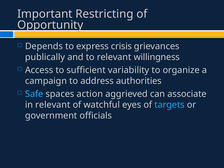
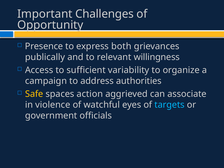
Restricting: Restricting -> Challenges (105, 14)
Depends: Depends -> Presence (44, 46)
crisis: crisis -> both (121, 46)
Safe colour: light blue -> yellow (34, 94)
in relevant: relevant -> violence (53, 105)
